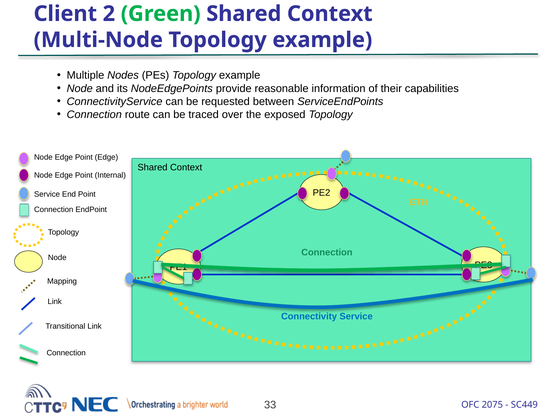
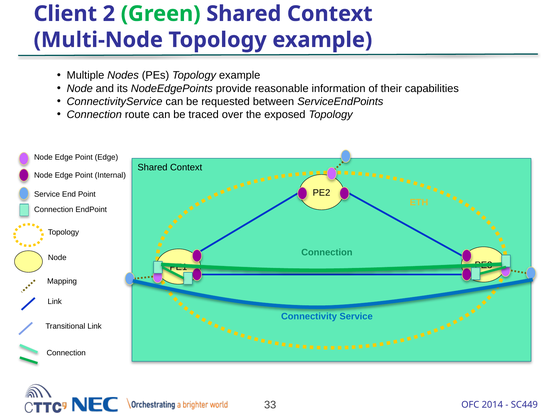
2075: 2075 -> 2014 (492, 405)
